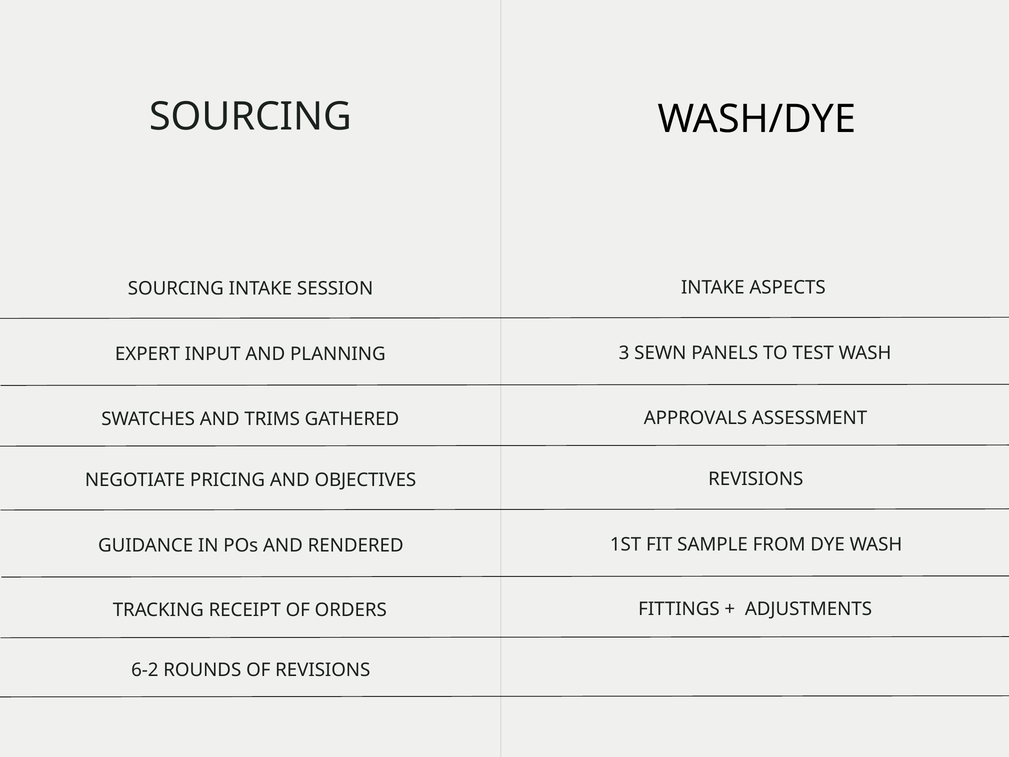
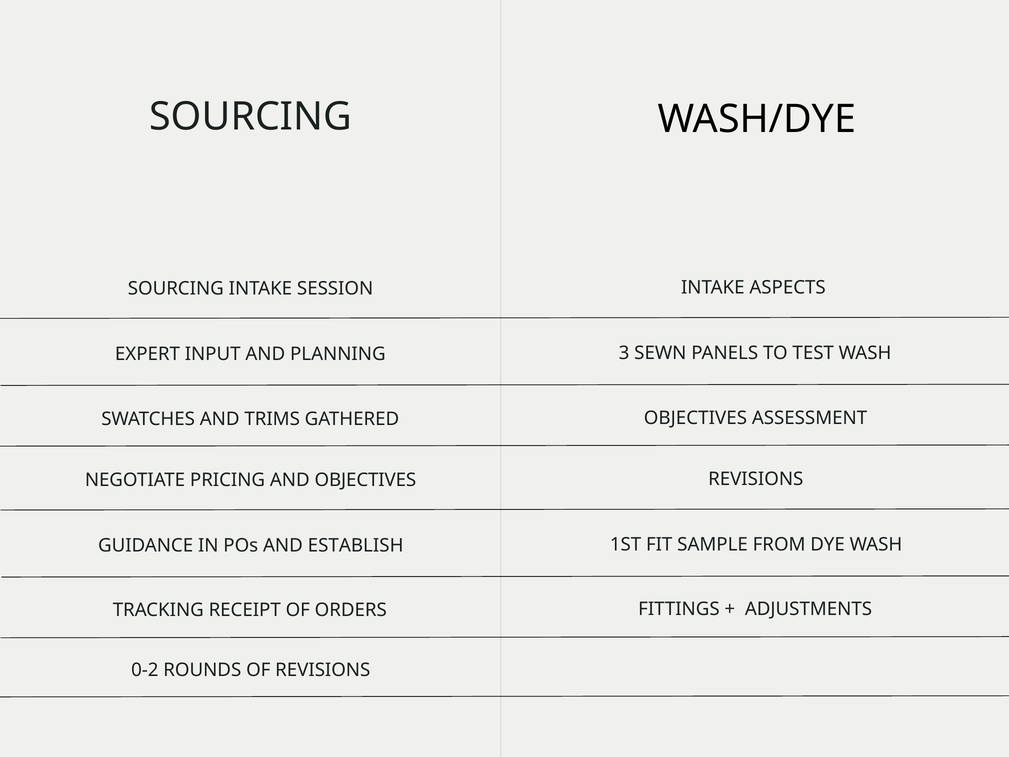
APPROVALS: APPROVALS -> OBJECTIVES (695, 418)
RENDERED: RENDERED -> ESTABLISH (356, 546)
6-2: 6-2 -> 0-2 (145, 670)
